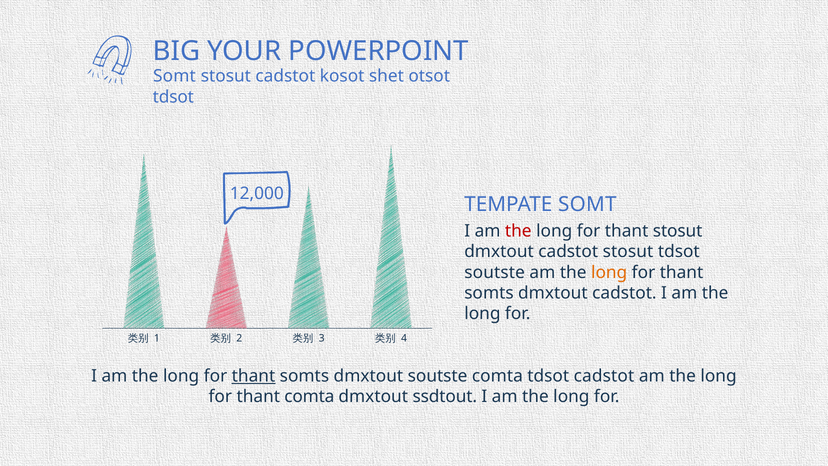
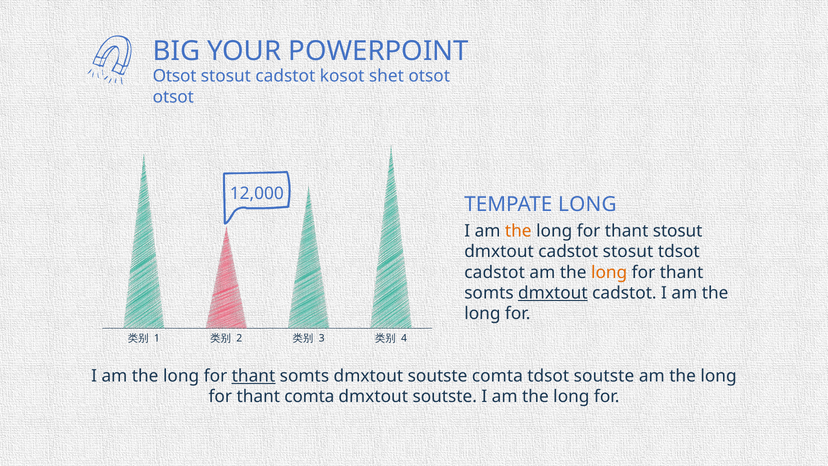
Somt: Somt -> Otsot (175, 76)
tdsot: tdsot -> otsot (173, 97)
TEMPATE SOMT: SOMT -> LONG (587, 204)
the colour: red -> orange (518, 231)
soutste: soutste -> cadstot (495, 272)
dmxtout underline: none -> present (553, 293)
tdsot cadstot: cadstot -> soutste (604, 376)
ssdtout: ssdtout -> soutste (445, 397)
